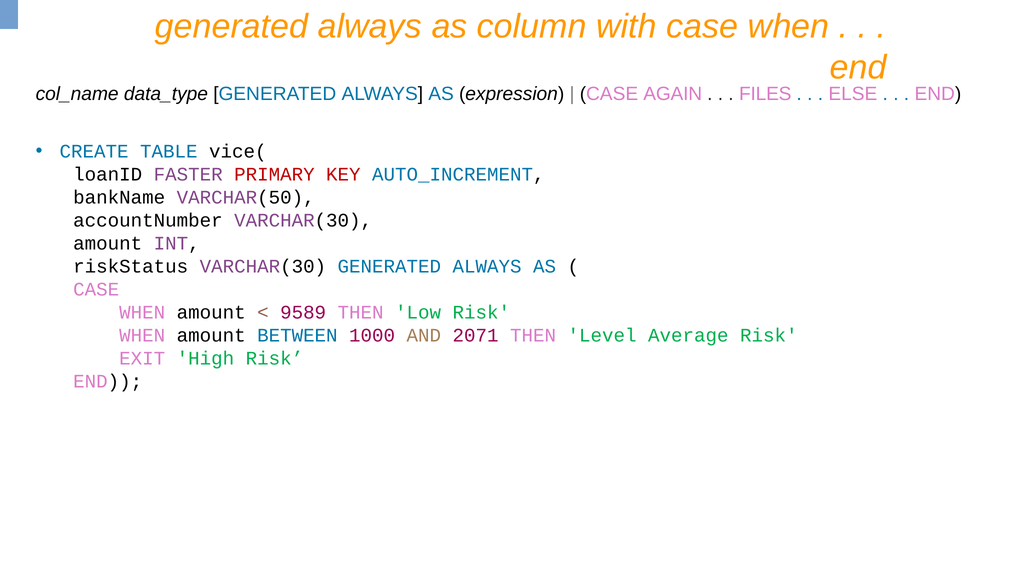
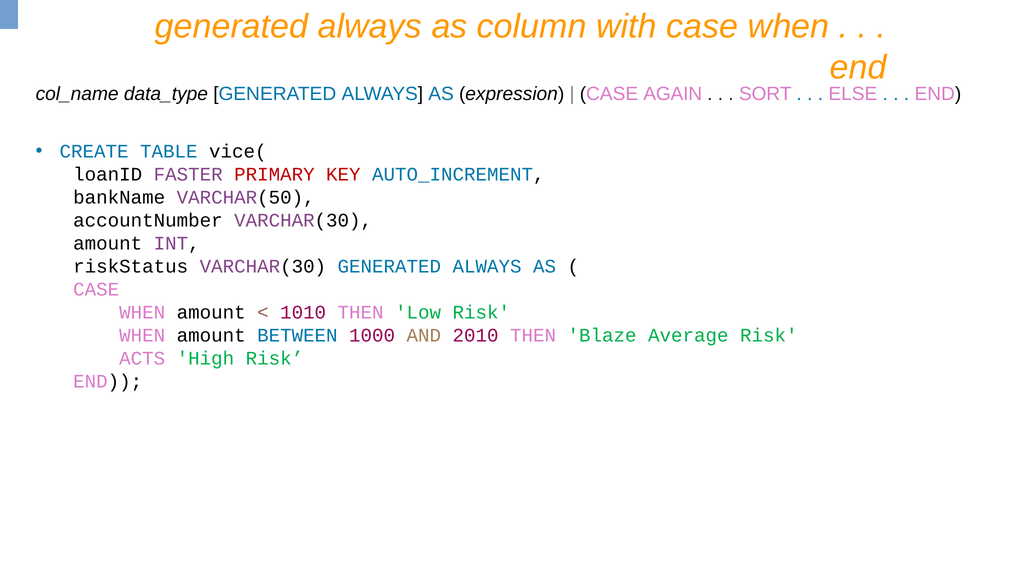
FILES: FILES -> SORT (765, 94)
9589: 9589 -> 1010 (303, 312)
2071: 2071 -> 2010 (476, 335)
Level: Level -> Blaze (602, 335)
EXIT: EXIT -> ACTS (142, 358)
